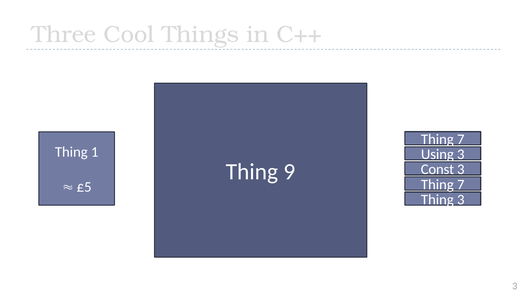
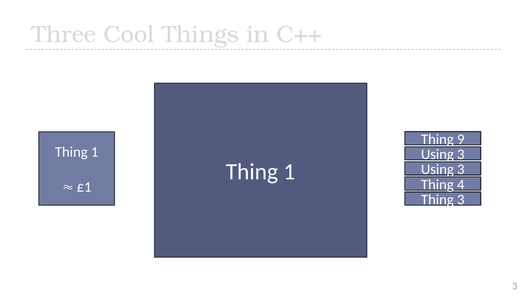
7: 7 -> 9 (461, 139)
9: 9 -> 1 (289, 172)
Const: Const -> Using (437, 170)
7: 7 -> 4 (461, 185)
£5: £5 -> £1 (84, 187)
